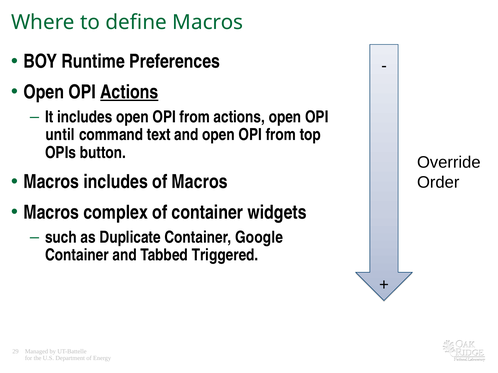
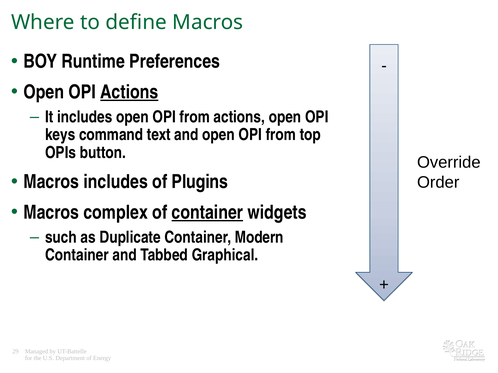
until: until -> keys (60, 135)
of Macros: Macros -> Plugins (200, 182)
container underline: none -> present (207, 213)
Google: Google -> Modern (259, 238)
Triggered: Triggered -> Graphical (225, 256)
